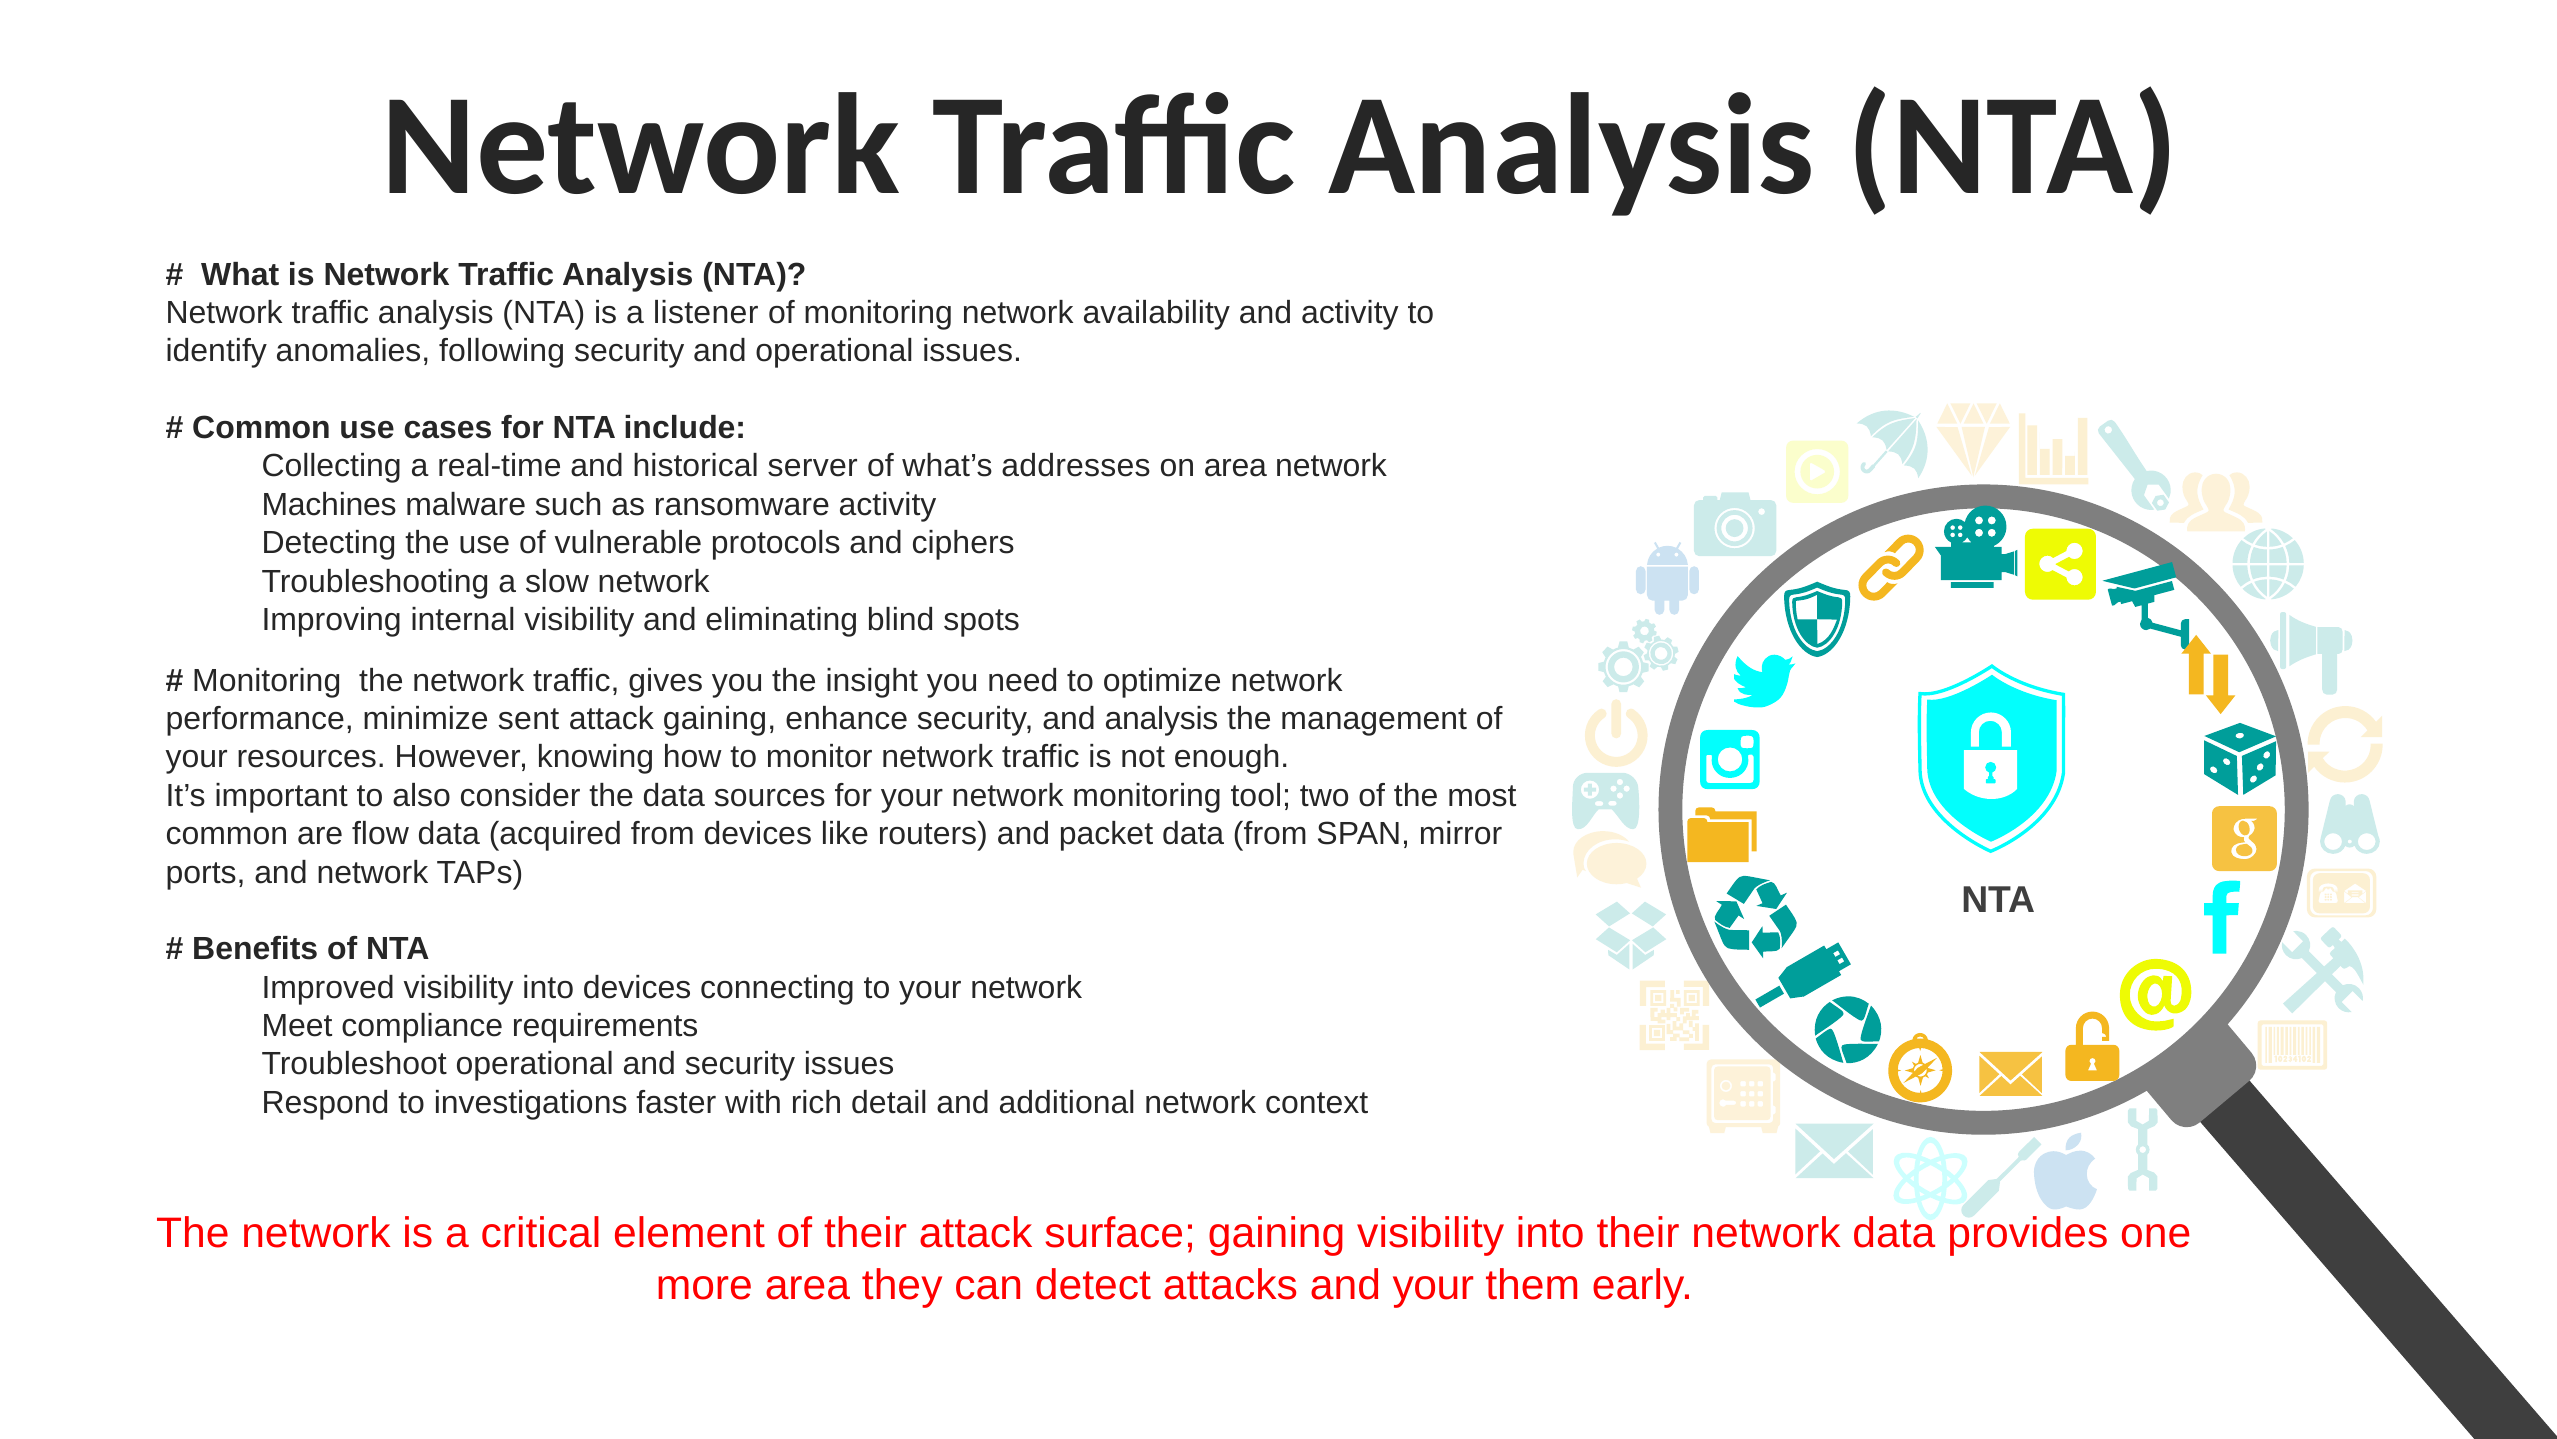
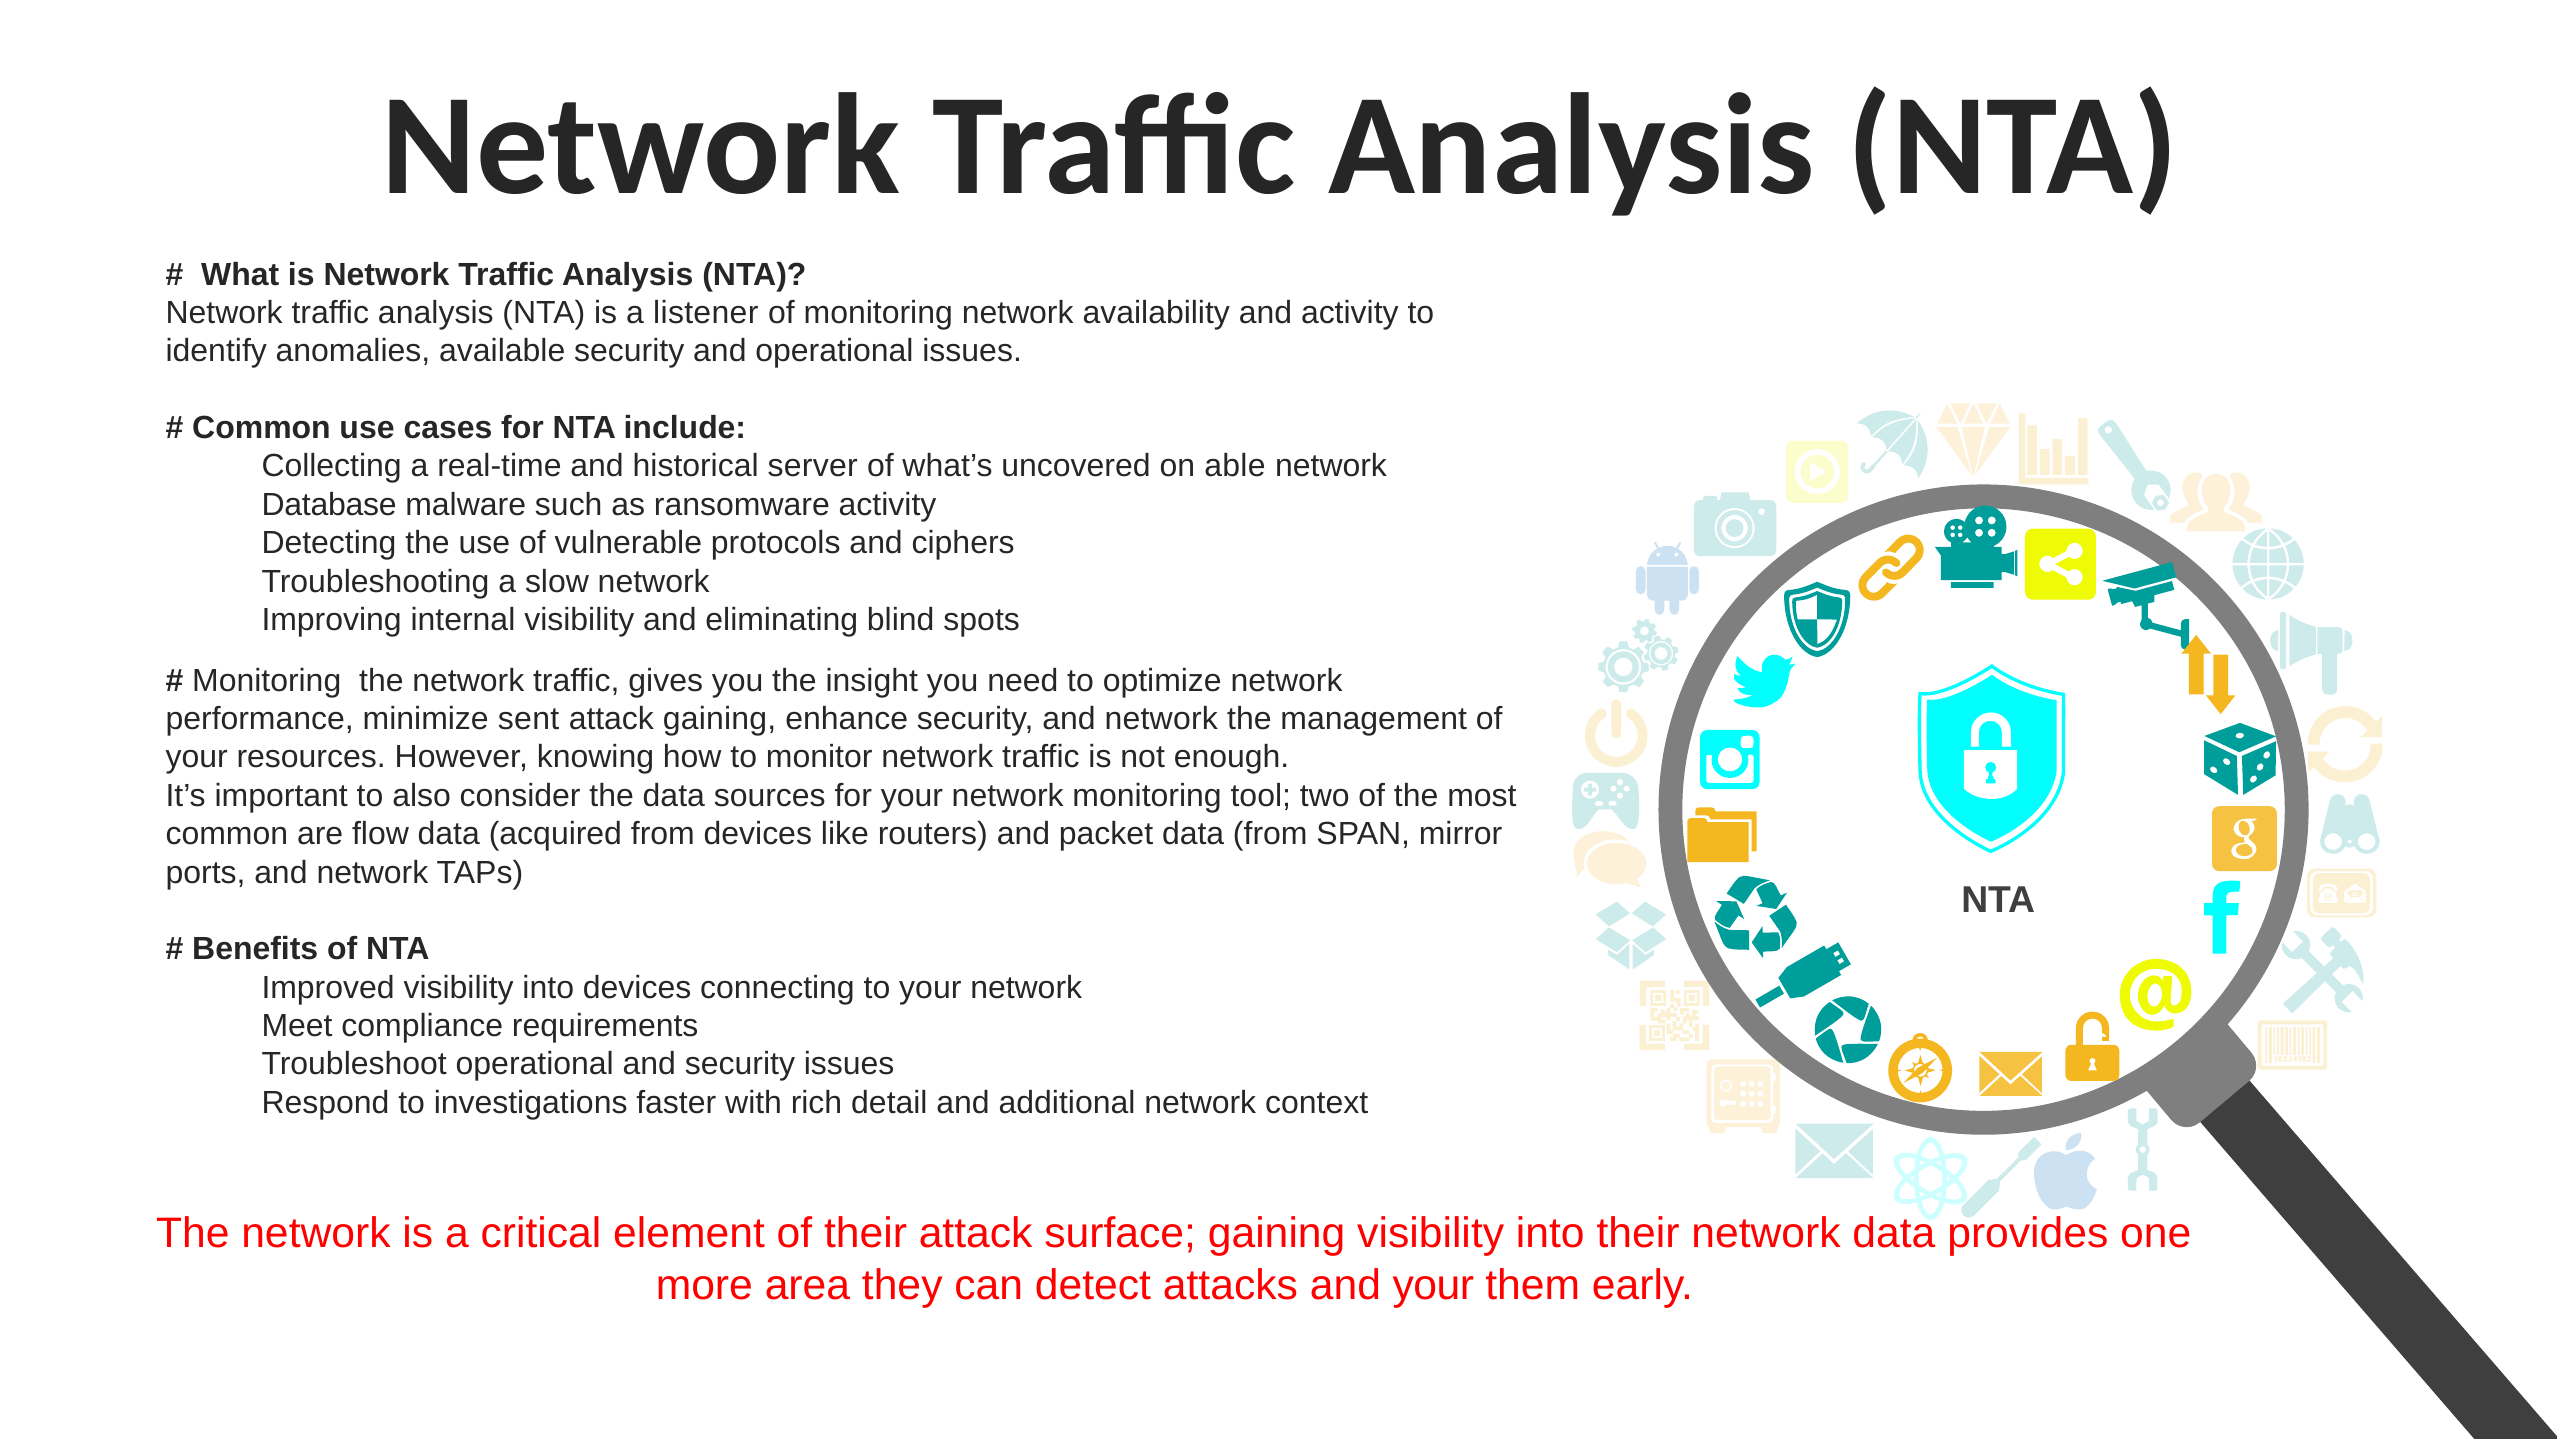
following: following -> available (502, 351)
addresses: addresses -> uncovered (1076, 466)
on area: area -> able (1235, 466)
Machines: Machines -> Database (329, 505)
security and analysis: analysis -> network (1161, 719)
